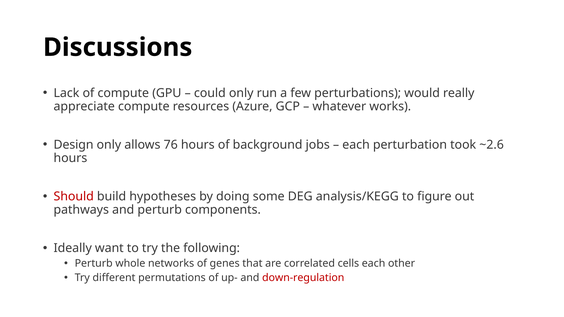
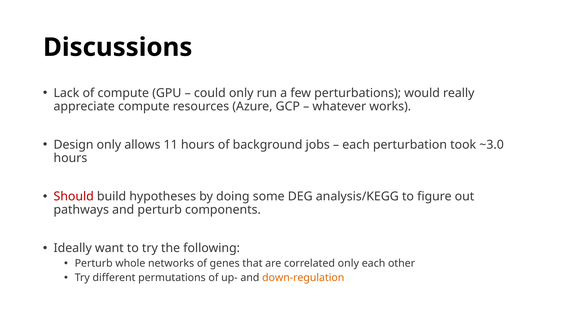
76: 76 -> 11 (171, 145)
~2.6: ~2.6 -> ~3.0 (492, 145)
correlated cells: cells -> only (348, 264)
down-regulation colour: red -> orange (303, 278)
